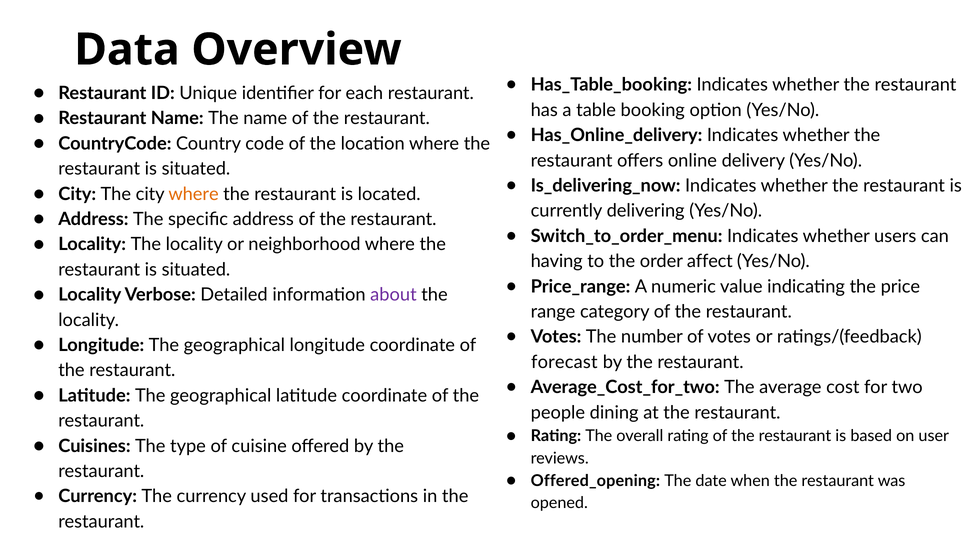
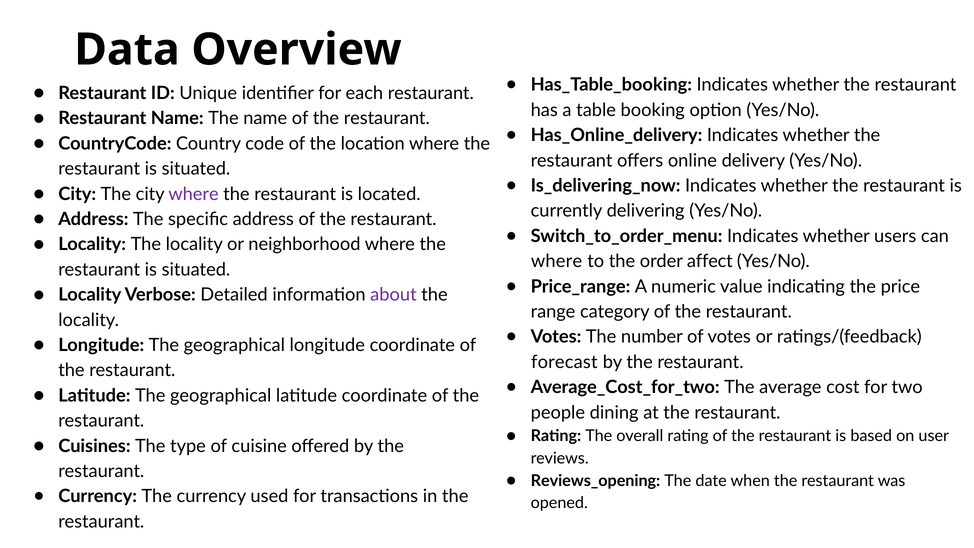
where colour: orange -> purple (194, 194)
having: having -> where (557, 261)
Offered_opening: Offered_opening -> Reviews_opening (595, 481)
